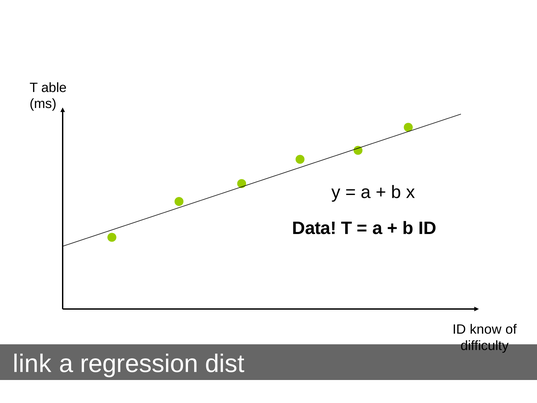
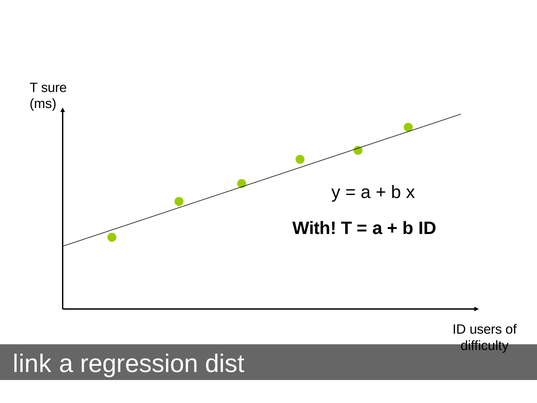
able: able -> sure (54, 88)
Data: Data -> With (314, 228)
know: know -> users (486, 329)
